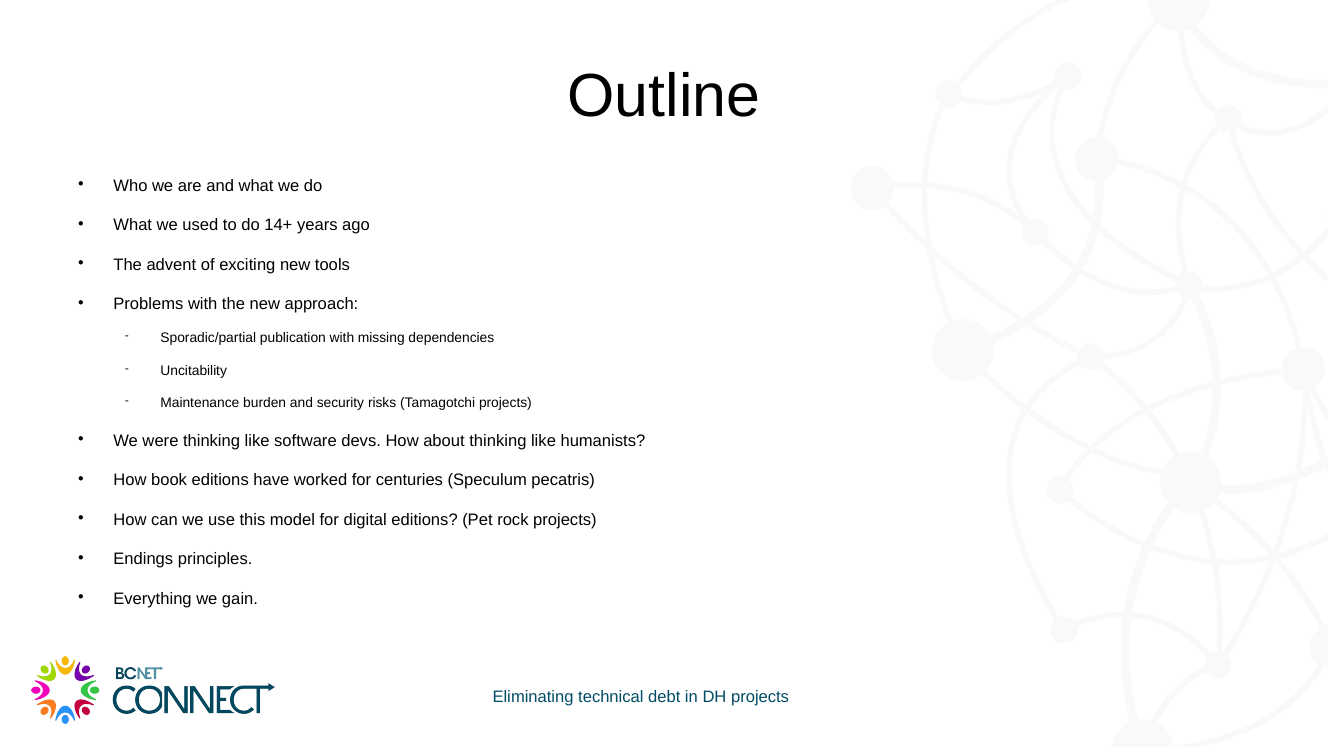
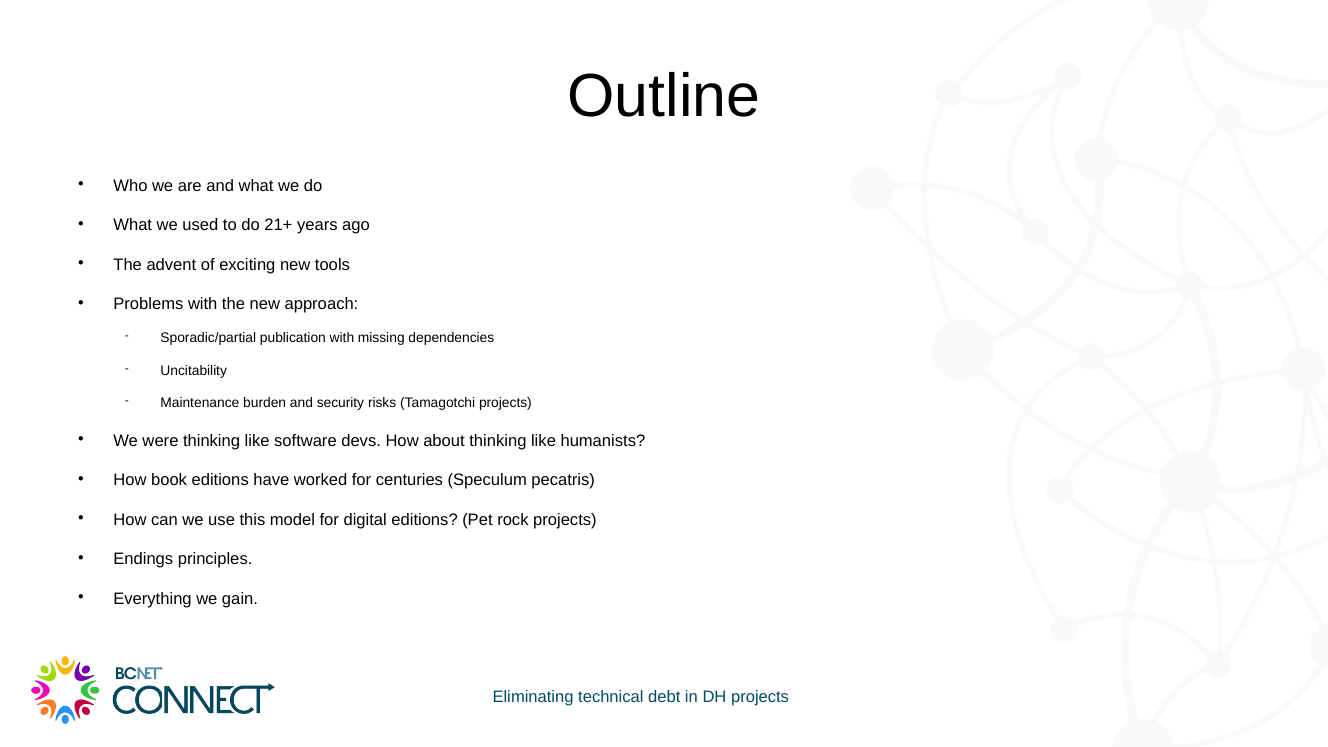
14+: 14+ -> 21+ (278, 225)
